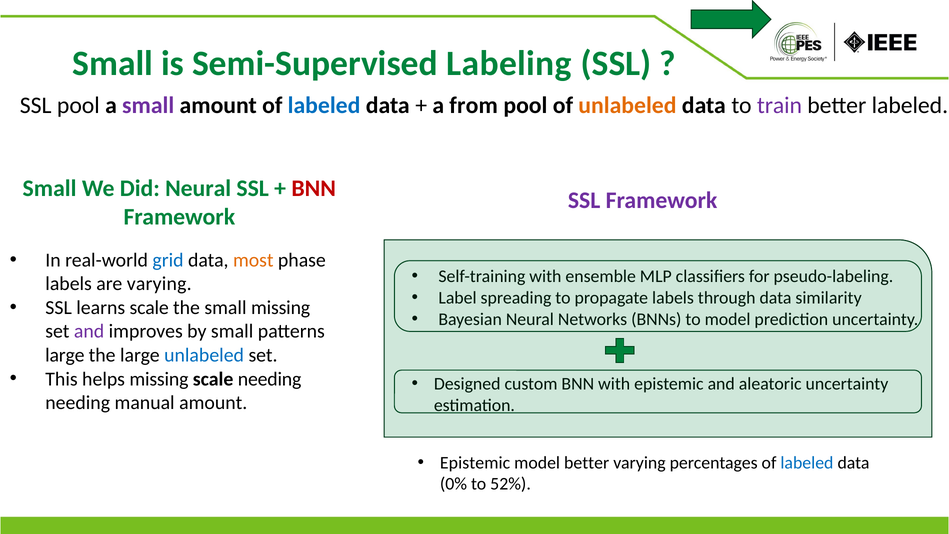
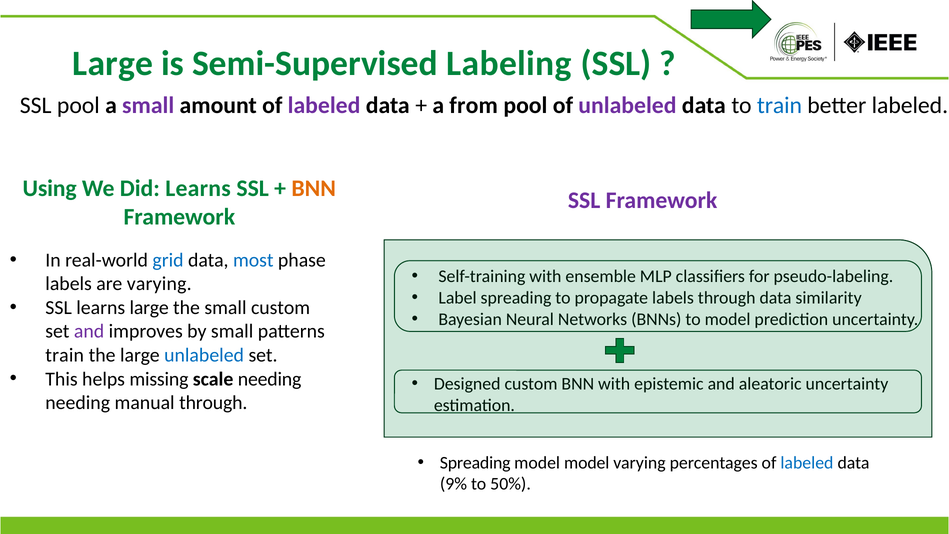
Small: Small -> Large (113, 64)
labeled colour: blue -> purple (324, 105)
unlabeled colour: orange -> purple (627, 105)
train colour: purple -> blue (779, 105)
Small: Small -> Using (50, 188)
Did Neural: Neural -> Learns (198, 188)
BNN colour: red -> orange (314, 188)
most colour: orange -> blue (253, 260)
learns scale: scale -> large (149, 308)
small missing: missing -> custom (281, 308)
large: large -> train (65, 355)
manual amount: amount -> through (213, 403)
Epistemic: Epistemic -> Spreading (475, 463)
model better: better -> model (587, 463)
0%: 0% -> 9% (454, 484)
52%: 52% -> 50% (511, 484)
